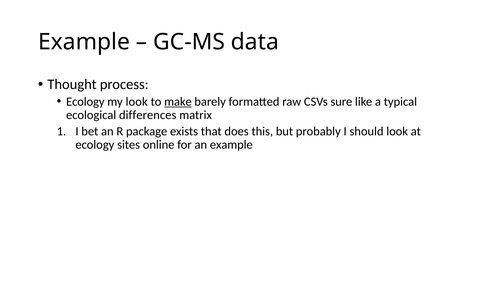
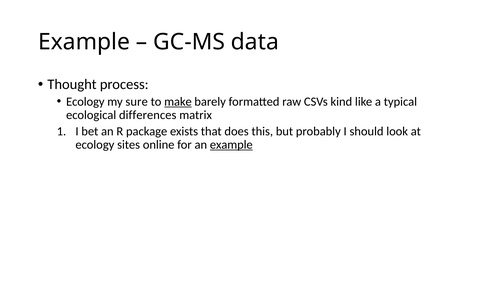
my look: look -> sure (137, 102)
sure: sure -> kind (341, 102)
example underline: none -> present (231, 145)
